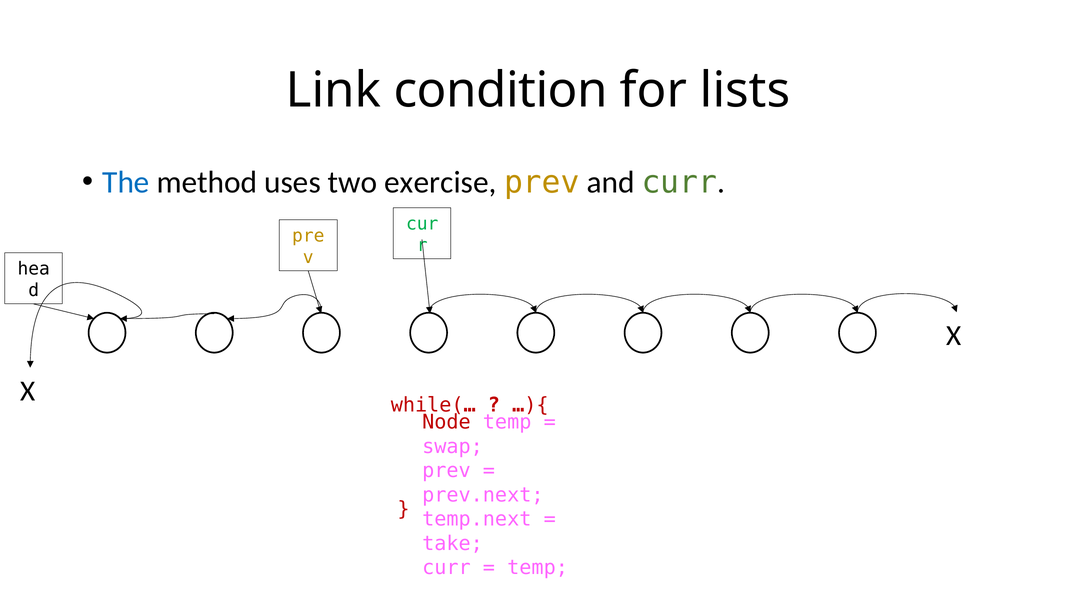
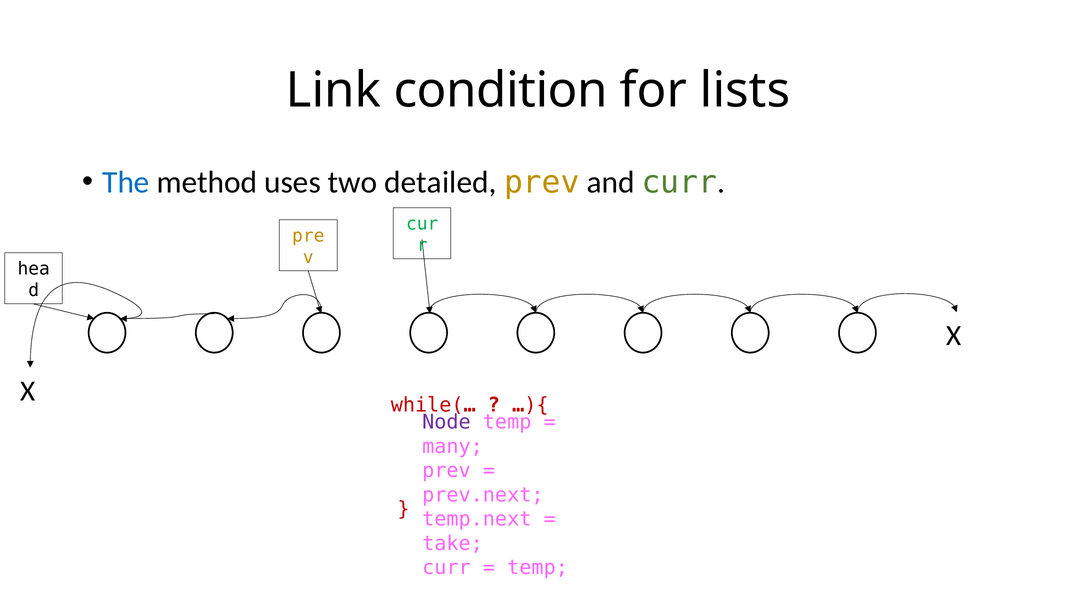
exercise: exercise -> detailed (440, 182)
Node colour: red -> purple (446, 422)
swap: swap -> many (453, 446)
